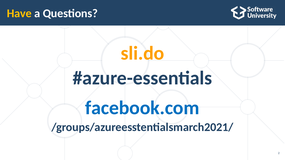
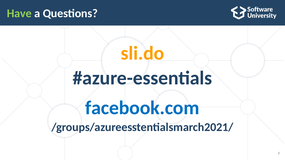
Have colour: yellow -> light green (19, 14)
